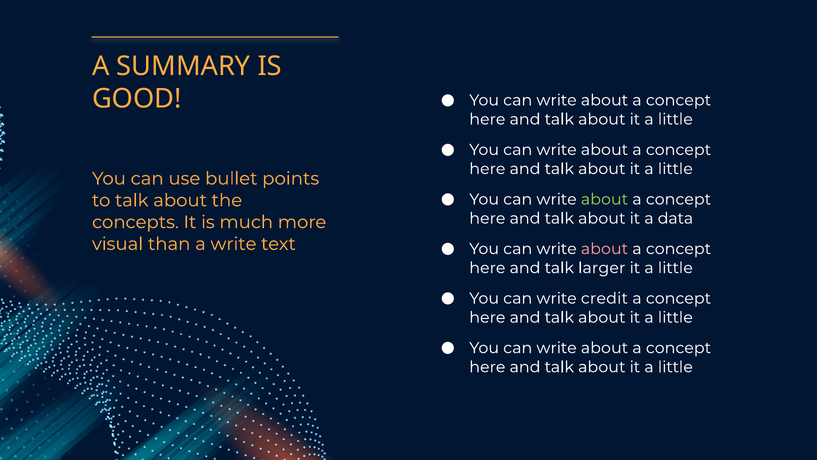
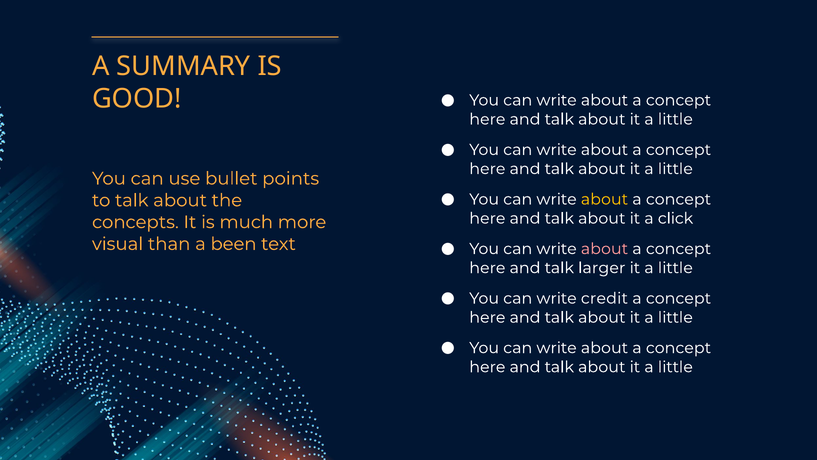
about colour: light green -> yellow (604, 199)
data: data -> click (675, 218)
a write: write -> been (234, 244)
